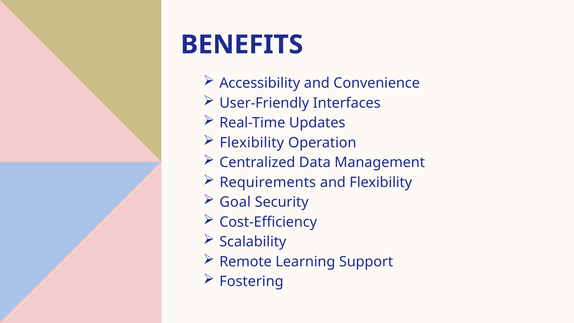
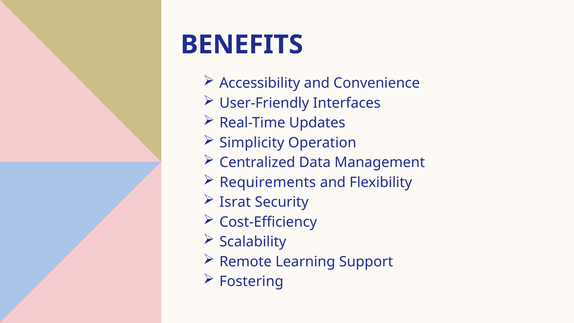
Flexibility: Flexibility -> Simplicity (252, 143)
Goal: Goal -> Israt (235, 202)
